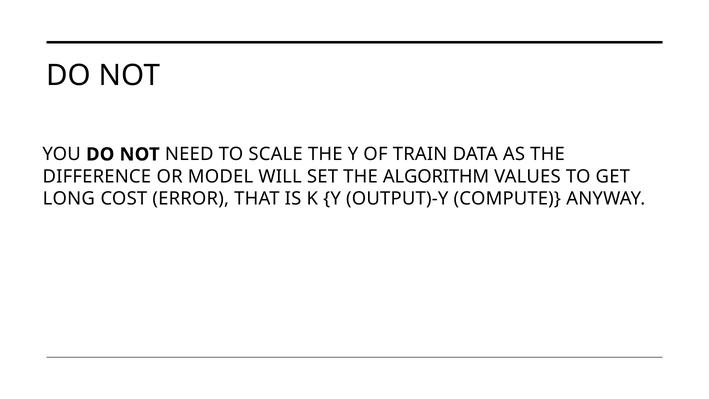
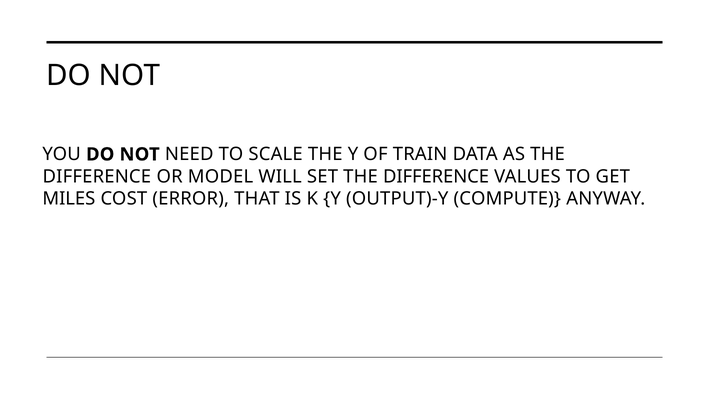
SET THE ALGORITHM: ALGORITHM -> DIFFERENCE (436, 176)
LONG: LONG -> MILES (69, 199)
